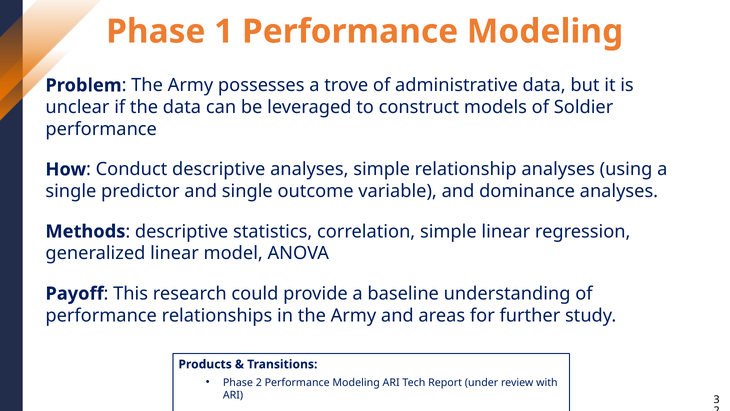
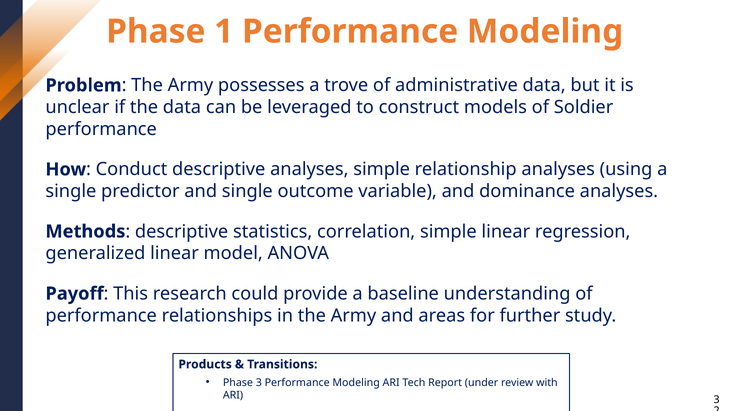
Phase 2: 2 -> 3 (259, 382)
